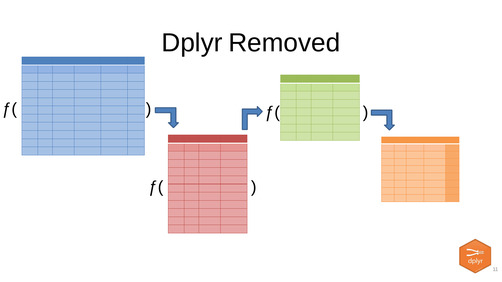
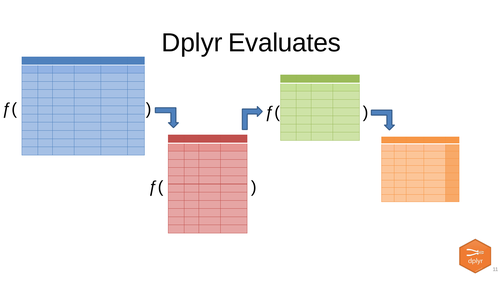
Removed: Removed -> Evaluates (284, 43)
